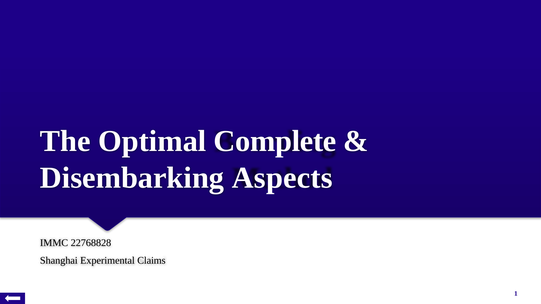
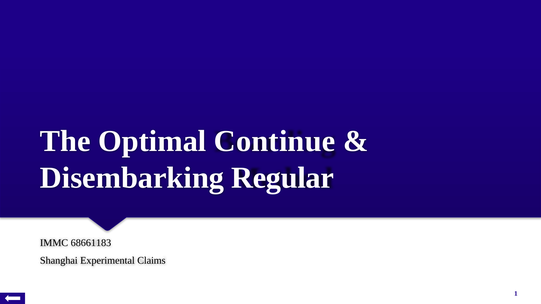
Complete: Complete -> Continue (275, 141)
Aspects: Aspects -> Regular (283, 178)
22768828: 22768828 -> 68661183 (91, 243)
